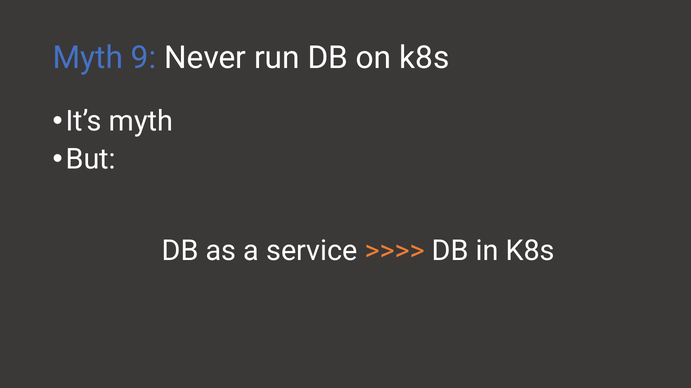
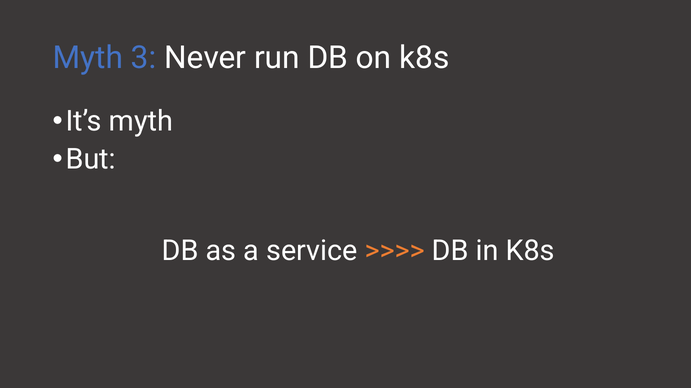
9: 9 -> 3 (144, 58)
